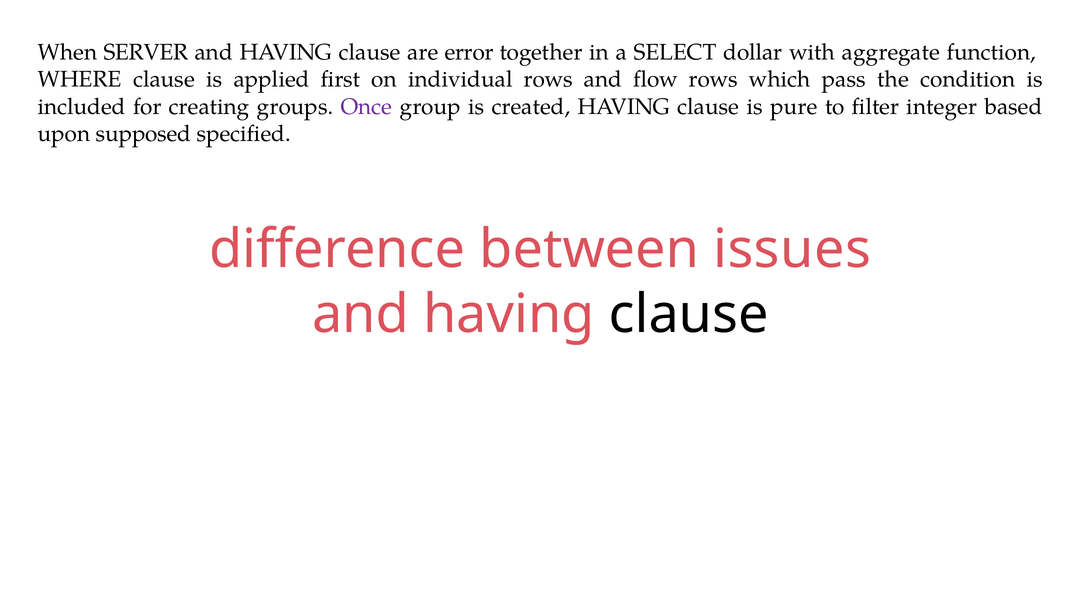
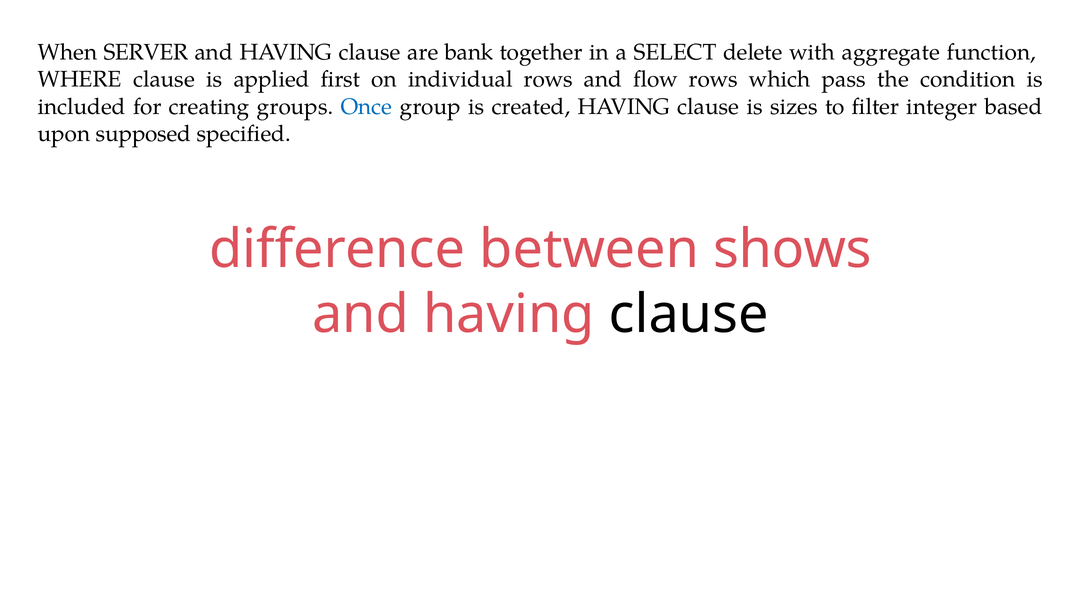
error: error -> bank (469, 53)
dollar: dollar -> delete (753, 53)
Once colour: purple -> blue (366, 107)
pure: pure -> sizes (794, 107)
issues: issues -> shows (793, 250)
